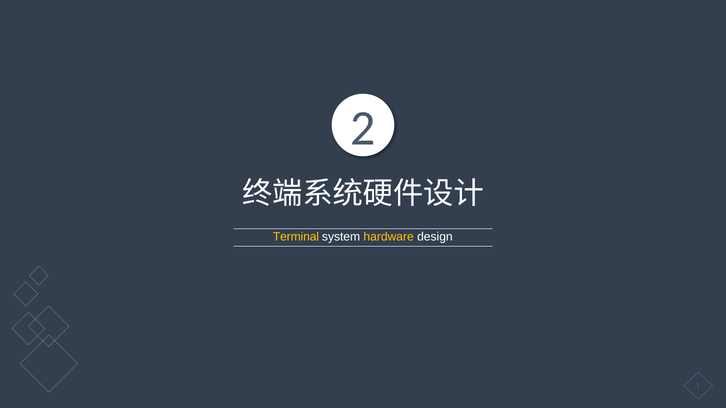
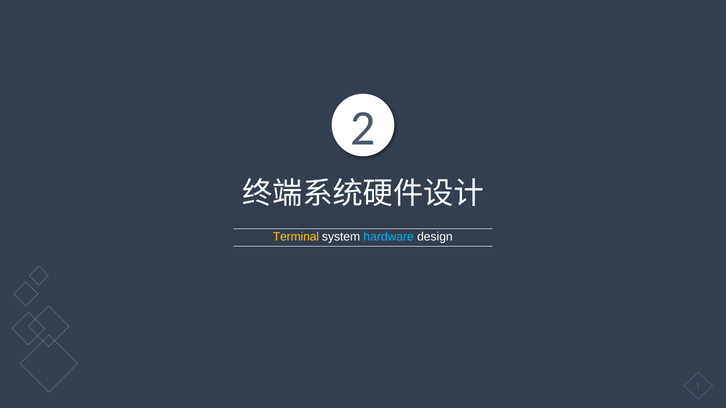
hardware colour: yellow -> light blue (389, 237)
